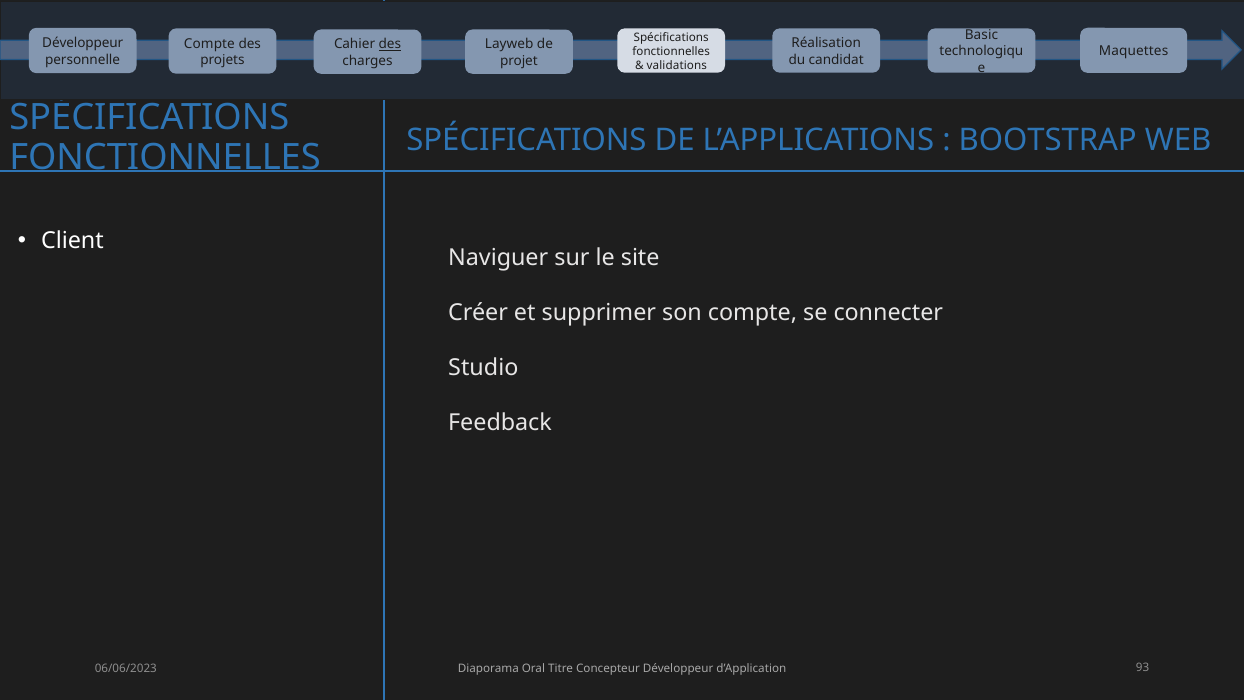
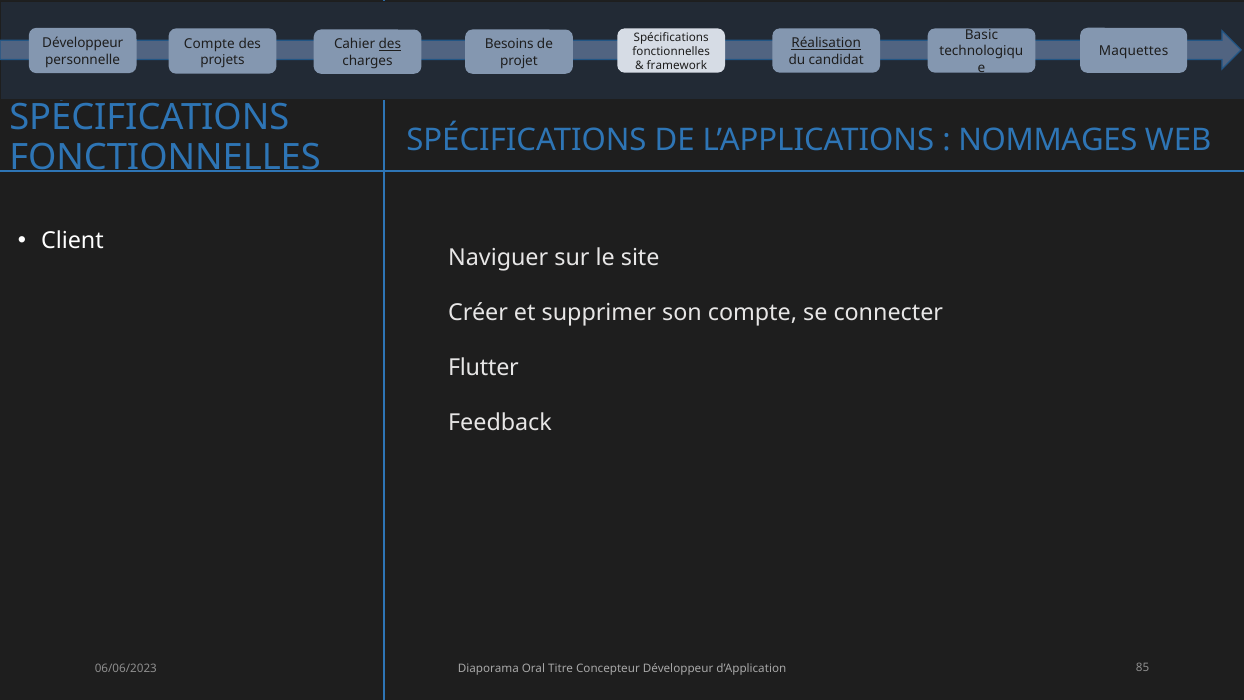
Réalisation underline: none -> present (826, 43)
Layweb: Layweb -> Besoins (509, 44)
validations: validations -> framework (677, 65)
BOOTSTRAP: BOOTSTRAP -> NOMMAGES (1048, 140)
Studio: Studio -> Flutter (483, 368)
93: 93 -> 85 (1143, 667)
